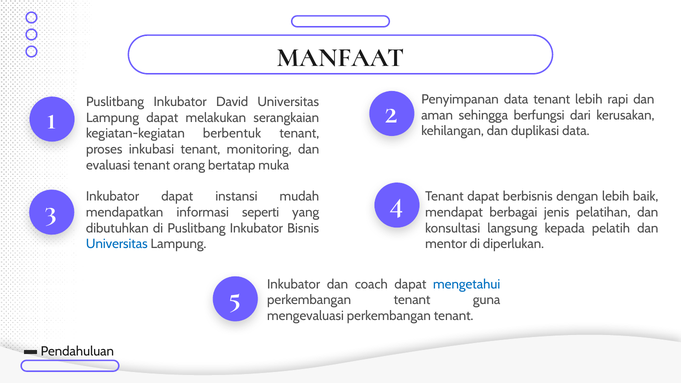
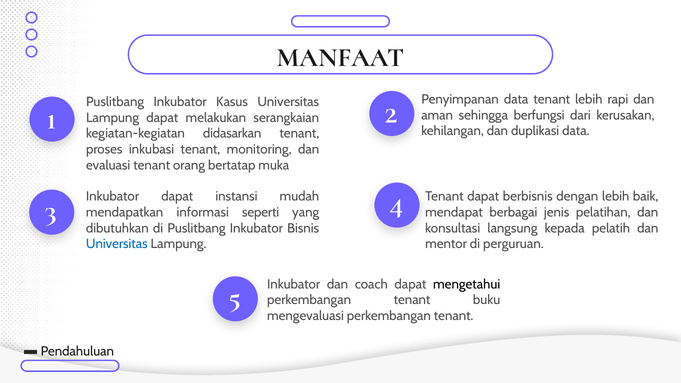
David: David -> Kasus (232, 102)
berbentuk: berbentuk -> didasarkan (232, 134)
diperlukan: diperlukan -> perguruan (513, 244)
mengetahui colour: blue -> black (467, 284)
guna: guna -> buku (487, 300)
